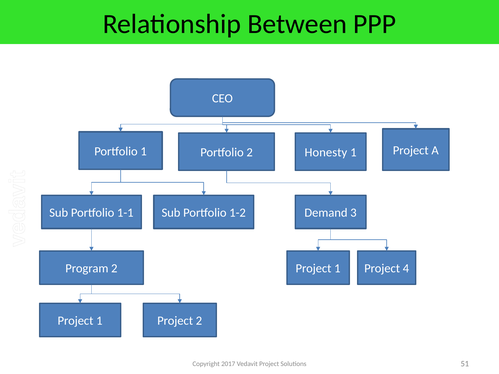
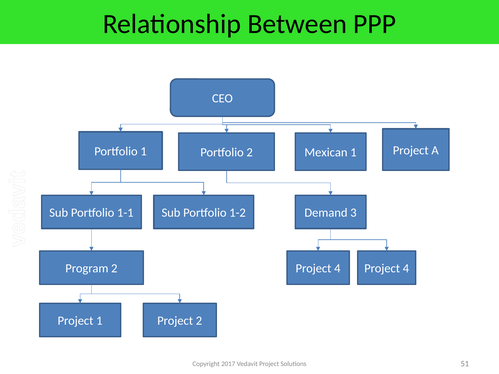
Honesty: Honesty -> Mexican (326, 153)
1: 1 -> 4 (337, 269)
